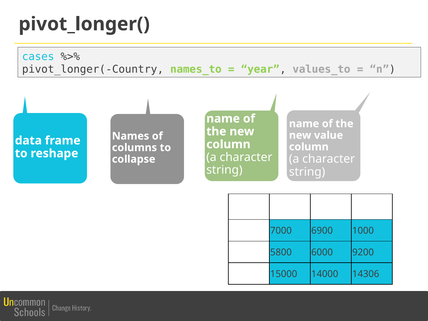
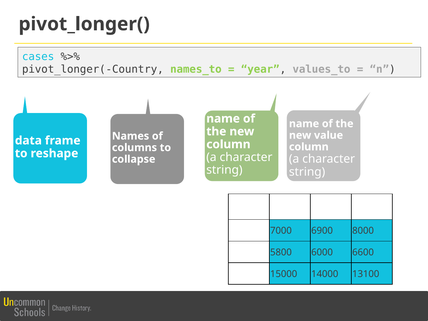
1000: 1000 -> 8000 (363, 231)
9200: 9200 -> 6600 (363, 252)
14306: 14306 -> 13100 (366, 274)
